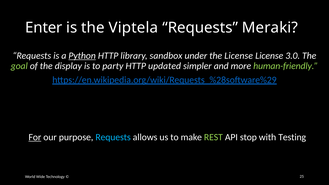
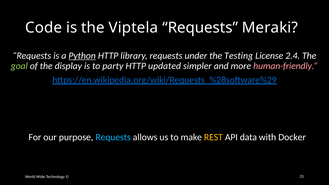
Enter: Enter -> Code (44, 28)
library sandbox: sandbox -> requests (166, 56)
the License: License -> Testing (239, 56)
3.0: 3.0 -> 2.4 (293, 56)
human-friendly colour: light green -> pink (286, 66)
For underline: present -> none (35, 137)
REST colour: light green -> yellow (213, 137)
stop: stop -> data (248, 137)
Testing: Testing -> Docker (292, 137)
